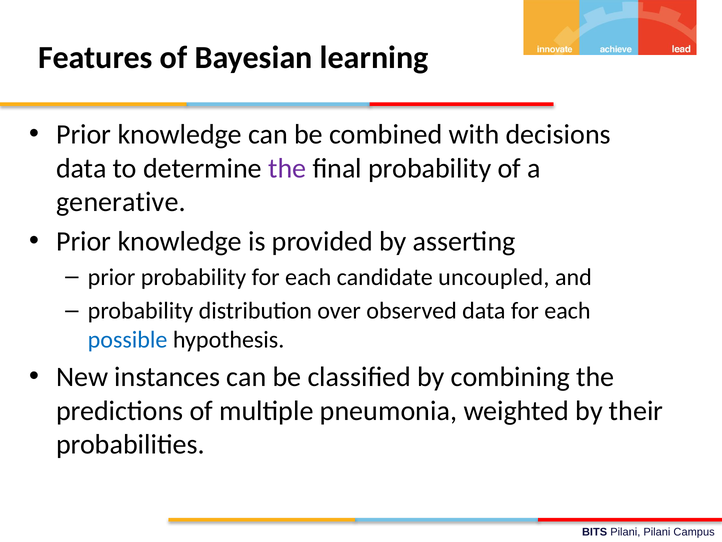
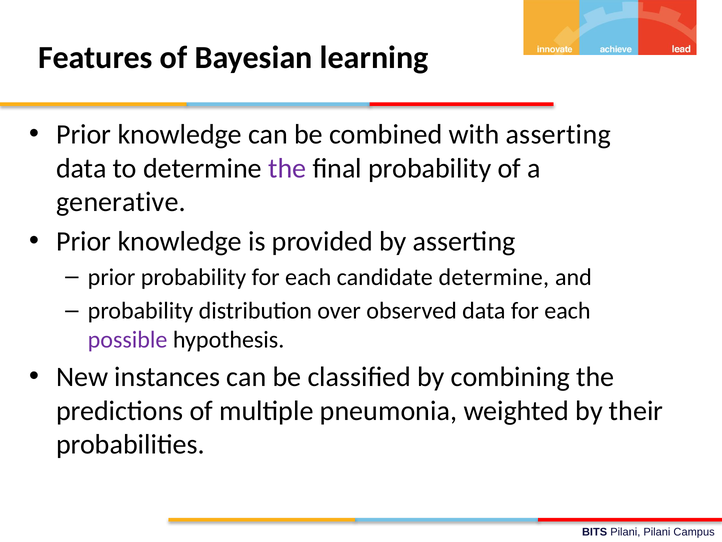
with decisions: decisions -> asserting (558, 134)
candidate uncoupled: uncoupled -> determine (494, 277)
possible colour: blue -> purple (128, 340)
